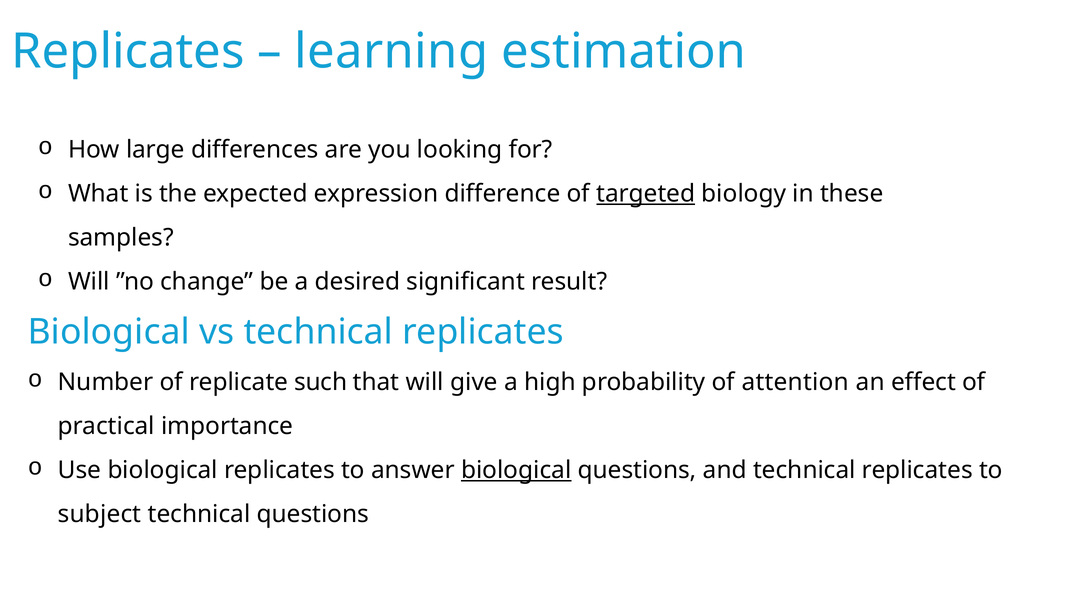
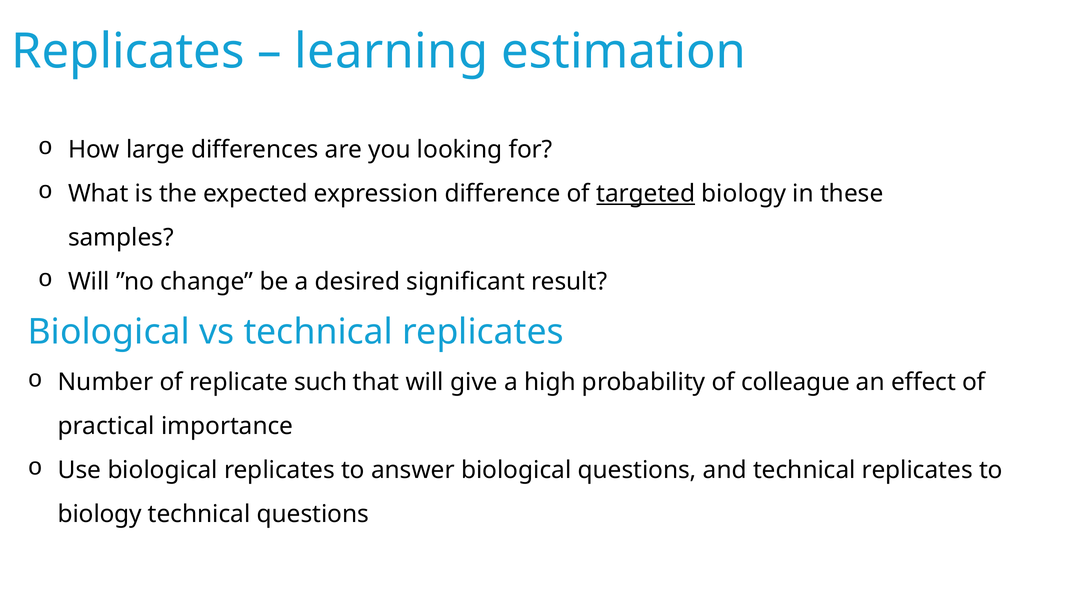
attention: attention -> colleague (796, 382)
biological underline: present -> none (516, 470)
subject: subject -> biology (100, 514)
